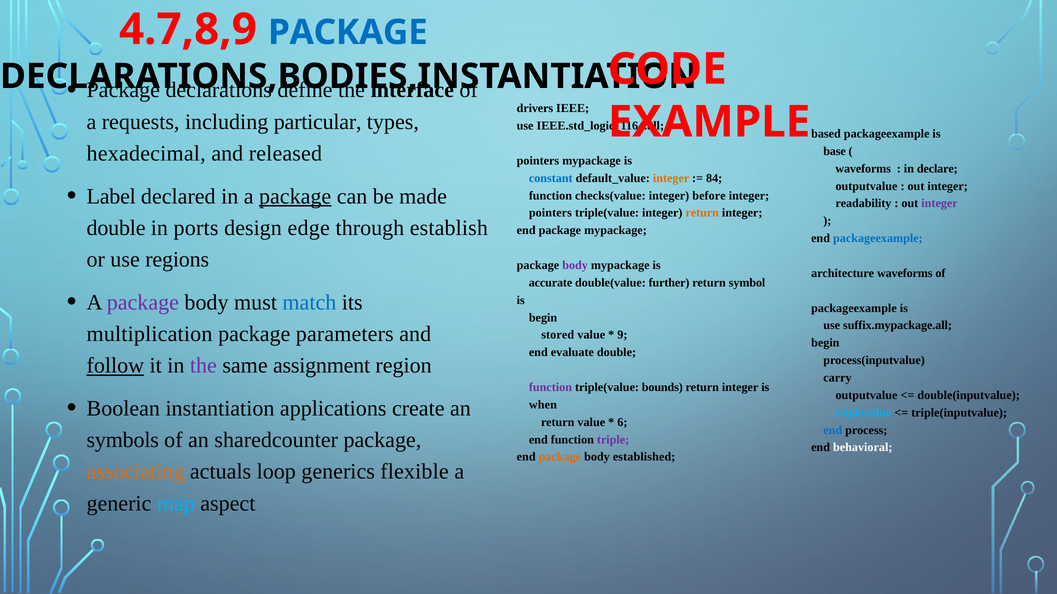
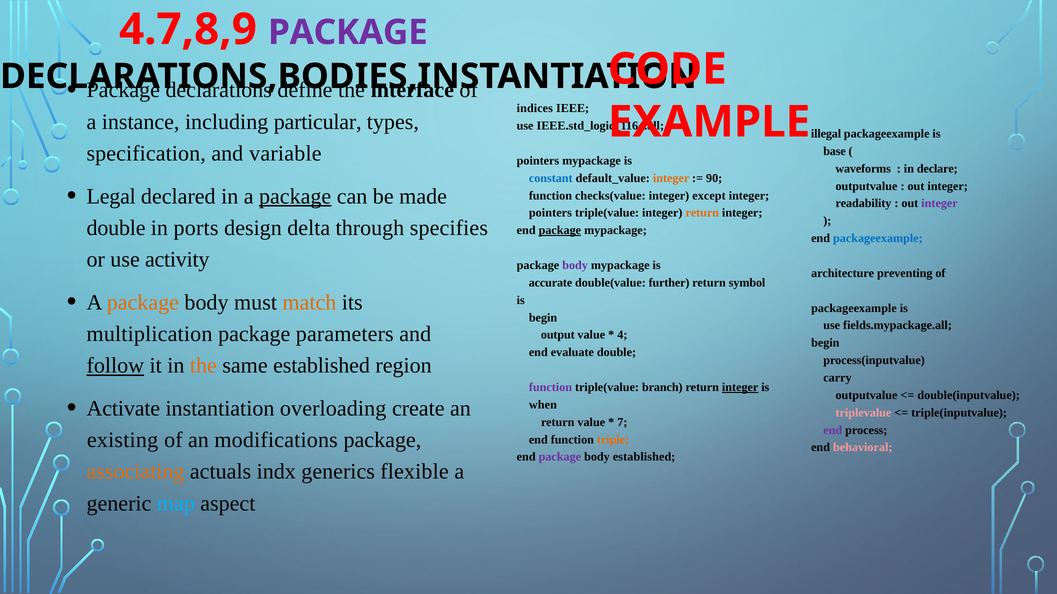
PACKAGE colour: blue -> purple (348, 32)
drivers: drivers -> indices (535, 108)
requests: requests -> instance (141, 122)
based: based -> illegal (826, 134)
hexadecimal: hexadecimal -> specification (146, 154)
released: released -> variable (285, 154)
84: 84 -> 90 (714, 178)
Label: Label -> Legal (111, 196)
before: before -> except (709, 196)
edge: edge -> delta (309, 228)
establish: establish -> specifies (449, 228)
package underline: none -> present (560, 231)
regions: regions -> activity (177, 260)
architecture waveforms: waveforms -> preventing (905, 273)
package colour: purple -> orange (143, 303)
match colour: blue -> orange (309, 303)
suffix.mypackage.all: suffix.mypackage.all -> fields.mypackage.all (897, 326)
stored: stored -> output (558, 335)
9: 9 -> 4 (622, 335)
the colour: purple -> orange (203, 366)
same assignment: assignment -> established (322, 366)
bounds: bounds -> branch (662, 388)
integer underline: none -> present (740, 388)
Boolean: Boolean -> Activate (123, 409)
applications: applications -> overloading (333, 409)
triplevalue colour: light blue -> pink (863, 413)
6: 6 -> 7 (622, 423)
end colour: blue -> purple (833, 430)
symbols: symbols -> existing (123, 440)
sharedcounter: sharedcounter -> modifications (276, 440)
triple colour: purple -> orange (613, 440)
behavioral colour: white -> pink (863, 448)
package colour: orange -> purple (560, 457)
loop: loop -> indx (276, 472)
